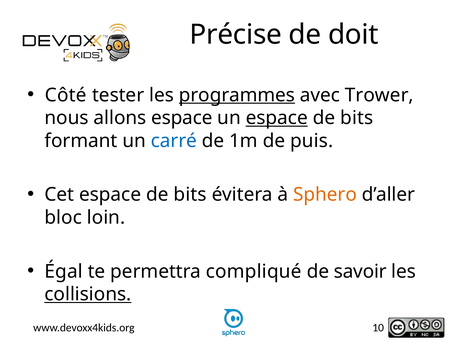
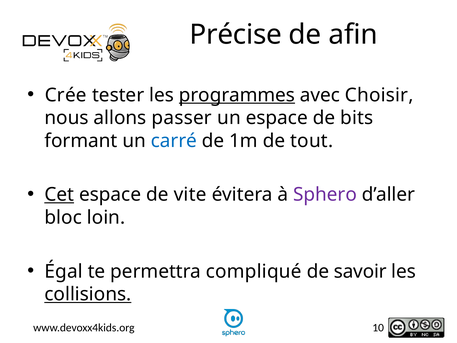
doit: doit -> afin (353, 35)
Côté: Côté -> Crée (66, 95)
Trower: Trower -> Choisir (379, 95)
allons espace: espace -> passer (182, 118)
espace underline: present -> none (277, 118)
puis: puis -> tout (312, 141)
Cet underline: none -> present (59, 195)
bits: bits -> vite (190, 195)
Sphero colour: orange -> purple (325, 195)
